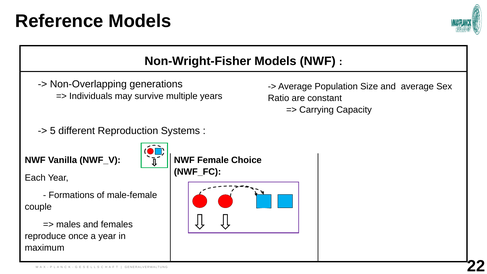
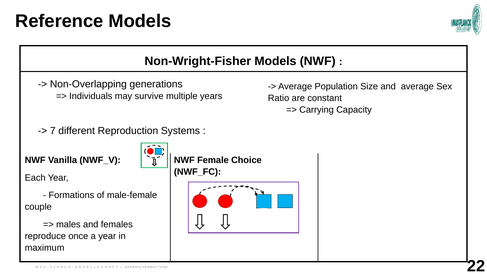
5: 5 -> 7 (53, 131)
